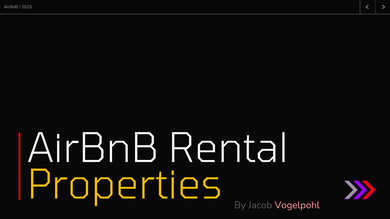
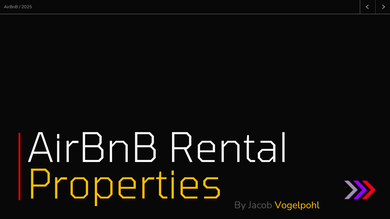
Vogelpohl colour: pink -> yellow (297, 205)
